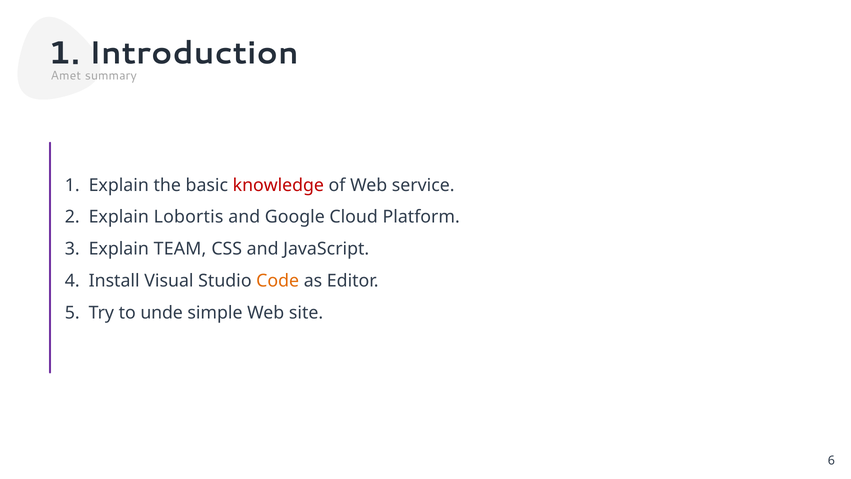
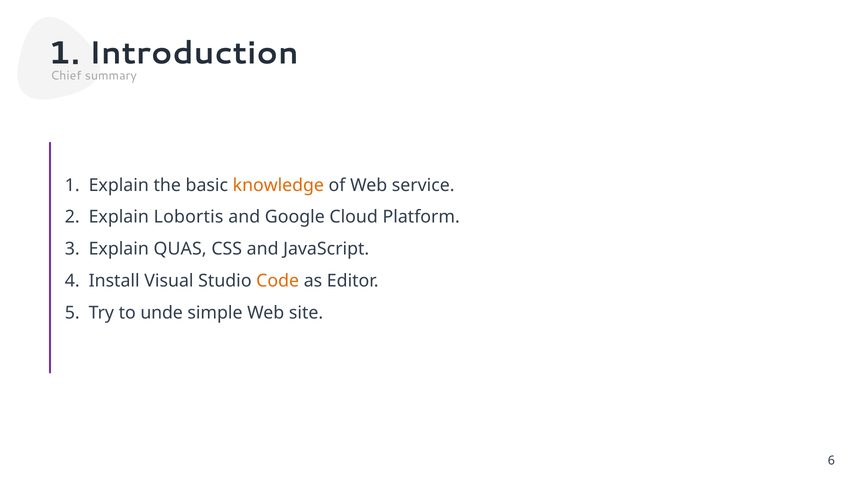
Amet: Amet -> Chief (66, 76)
knowledge colour: red -> orange (278, 185)
TEAM: TEAM -> QUAS (180, 249)
